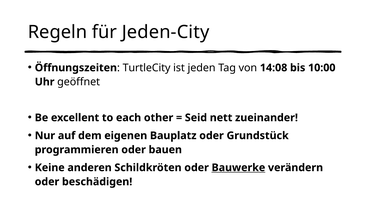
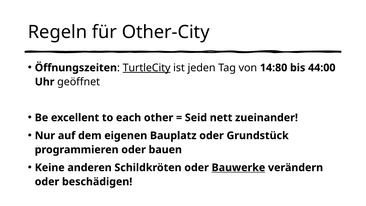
Jeden-City: Jeden-City -> Other-City (166, 32)
TurtleCity underline: none -> present (147, 68)
14:08: 14:08 -> 14:80 (274, 68)
10:00: 10:00 -> 44:00 (322, 68)
